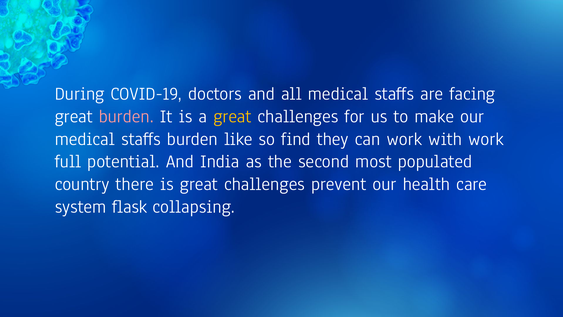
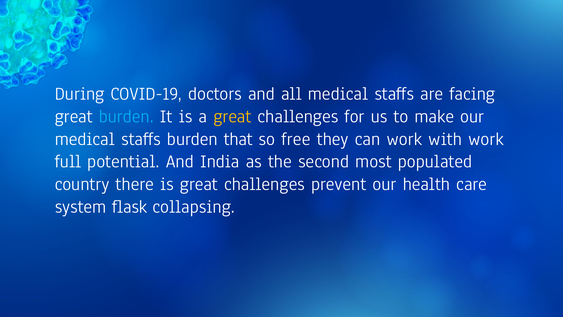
burden colour: pink -> light blue (126, 116)
like: like -> that (238, 139)
find: find -> free (296, 139)
